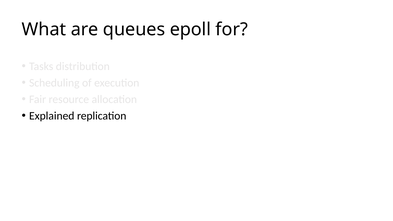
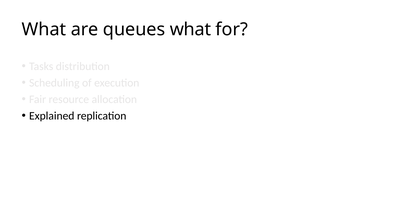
queues epoll: epoll -> what (190, 29)
